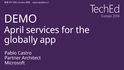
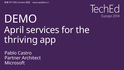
globally: globally -> thriving (21, 40)
